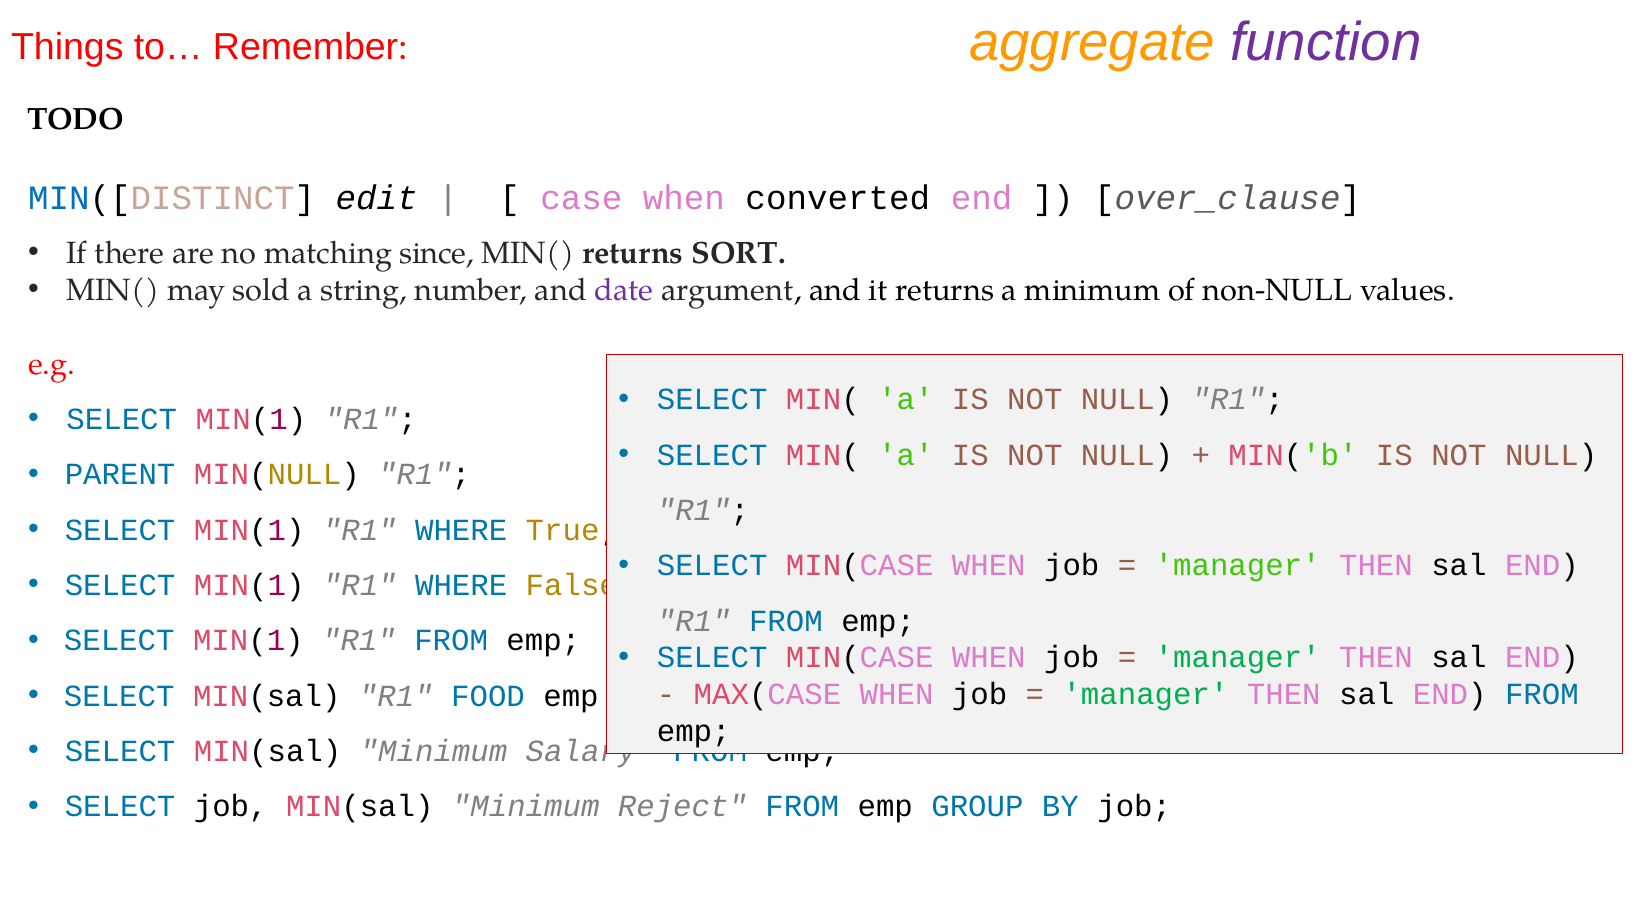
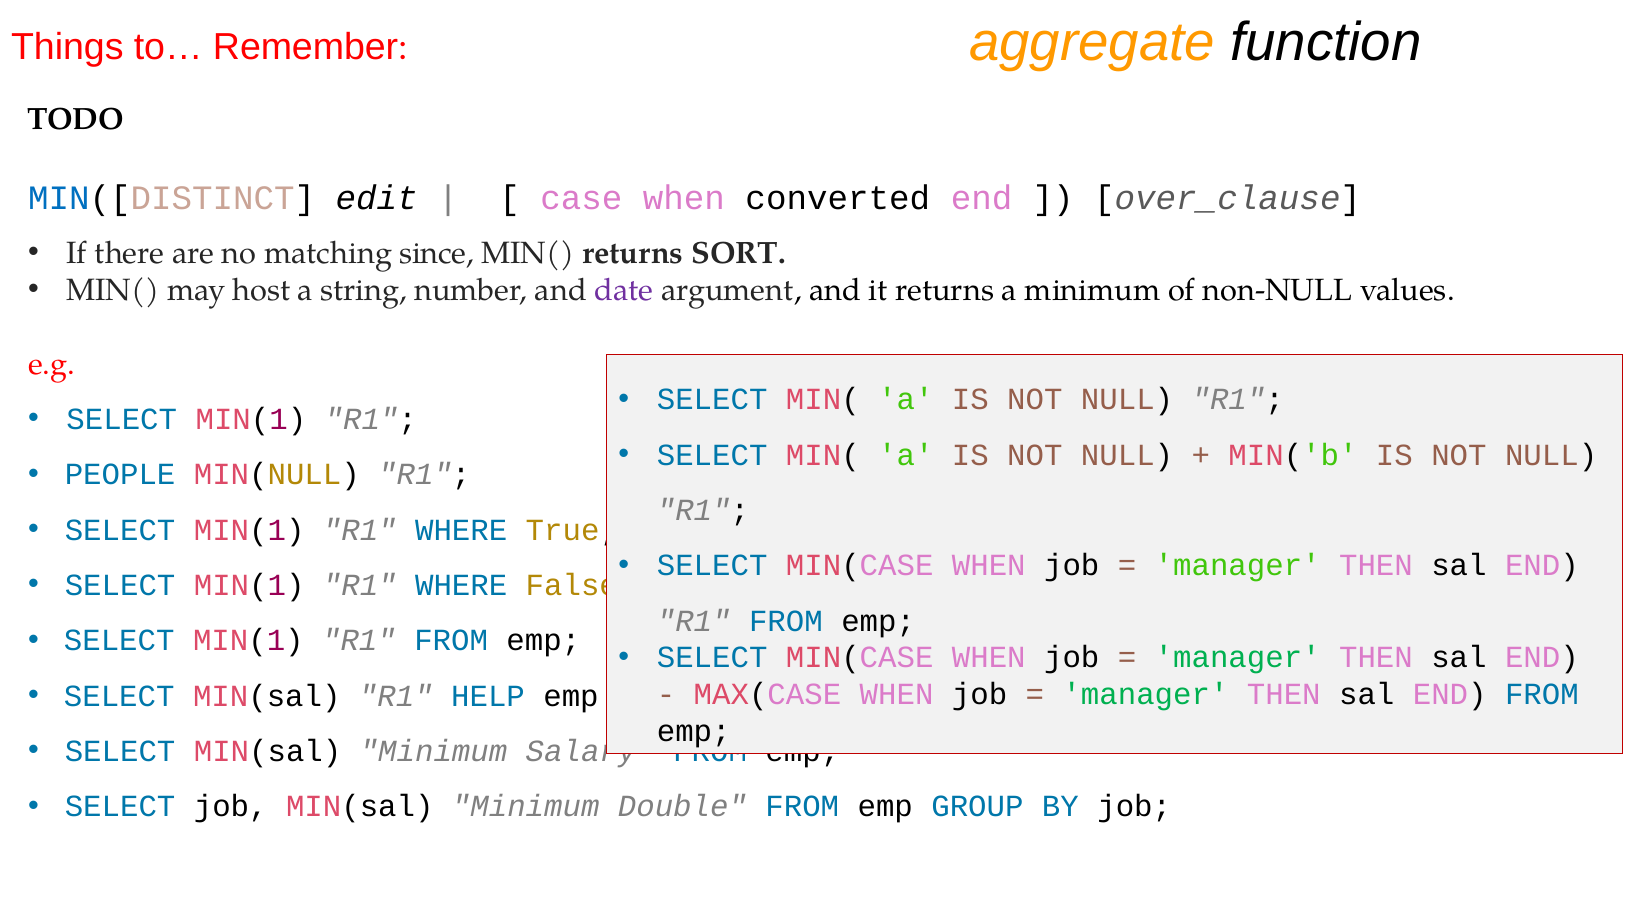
function colour: purple -> black (1326, 43)
sold: sold -> host (262, 290)
PARENT: PARENT -> PEOPLE (120, 475)
FOOD: FOOD -> HELP (488, 696)
Reject: Reject -> Double (682, 807)
